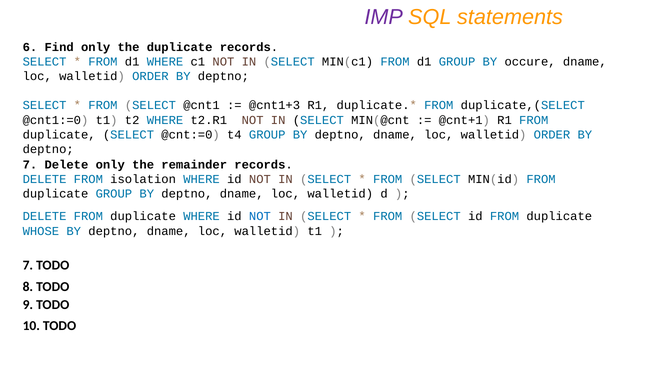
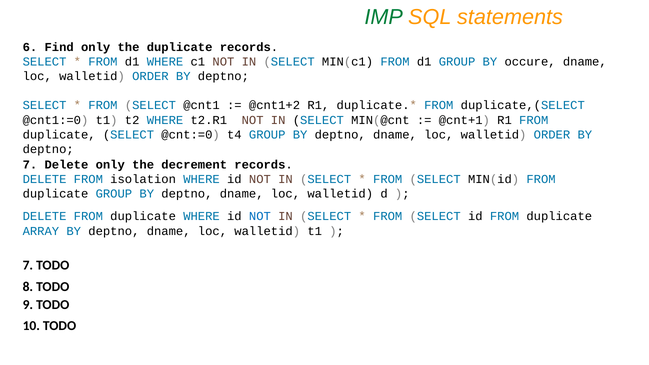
IMP colour: purple -> green (384, 17)
@cnt1+3: @cnt1+3 -> @cnt1+2 (275, 105)
remainder: remainder -> decrement (194, 165)
WHOSE: WHOSE -> ARRAY (41, 231)
